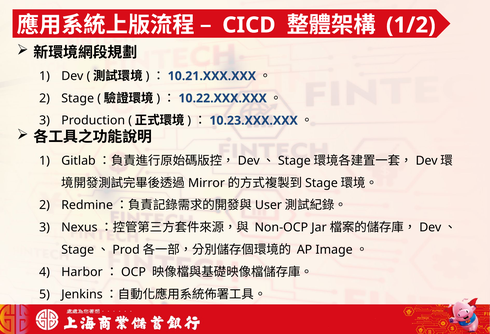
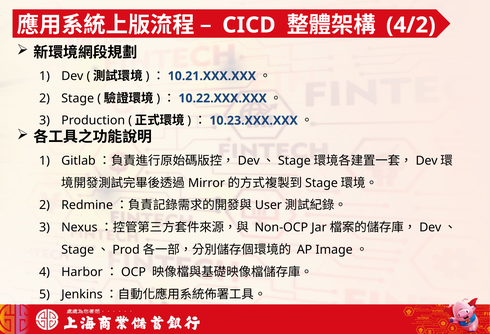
1/2: 1/2 -> 4/2 (411, 25)
